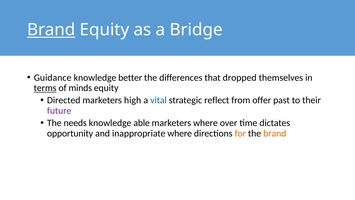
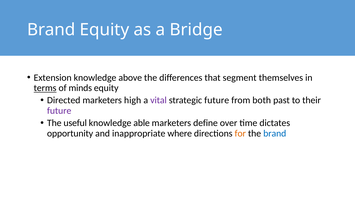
Brand underline: present -> none (51, 30)
Guidance: Guidance -> Extension (53, 77)
better: better -> above (130, 77)
dropped: dropped -> segment (240, 77)
vital colour: blue -> purple (159, 100)
strategic reflect: reflect -> future (217, 100)
offer: offer -> both (262, 100)
needs: needs -> useful (75, 123)
marketers where: where -> define (206, 123)
brand colour: orange -> blue (275, 133)
